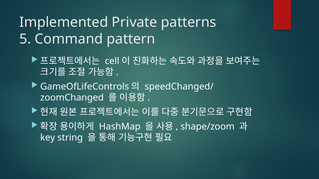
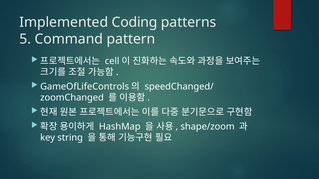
Private: Private -> Coding (135, 22)
